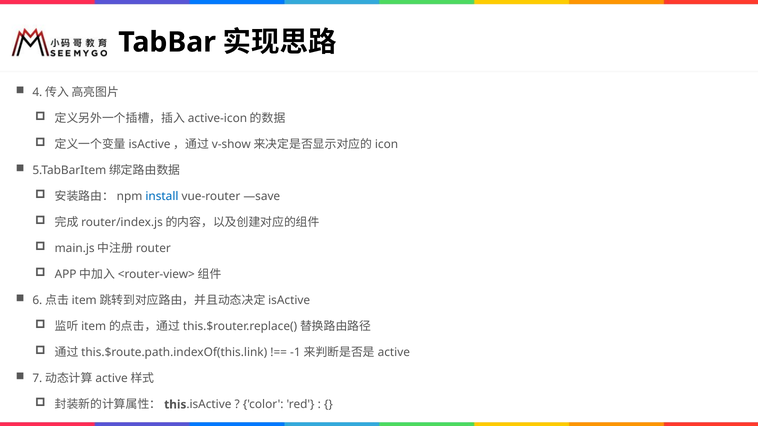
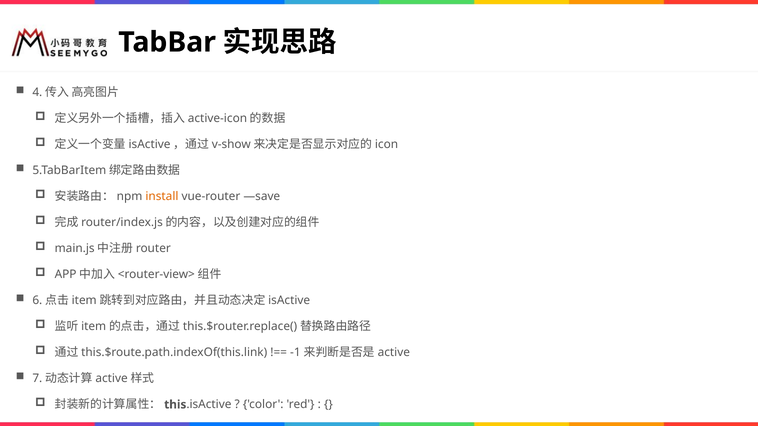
install colour: blue -> orange (162, 196)
